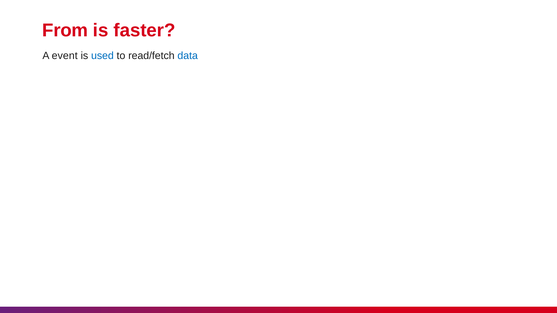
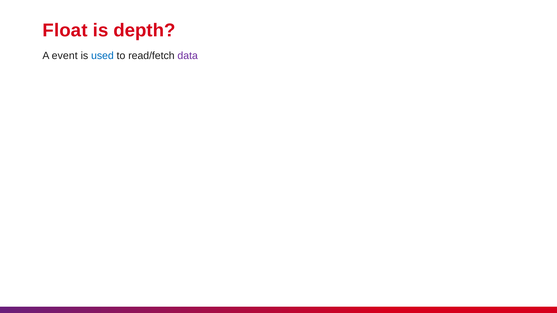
From: From -> Float (65, 31)
faster: faster -> depth (145, 31)
data colour: blue -> purple (188, 56)
